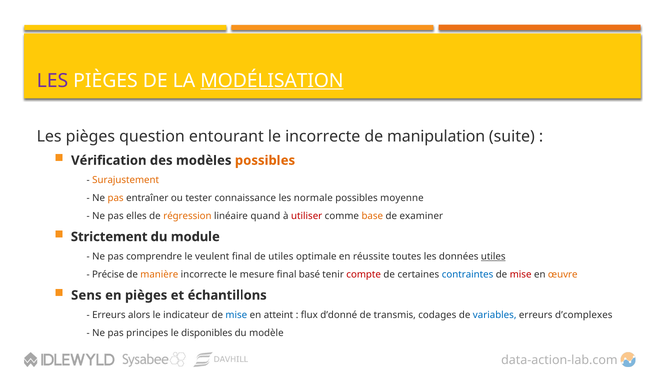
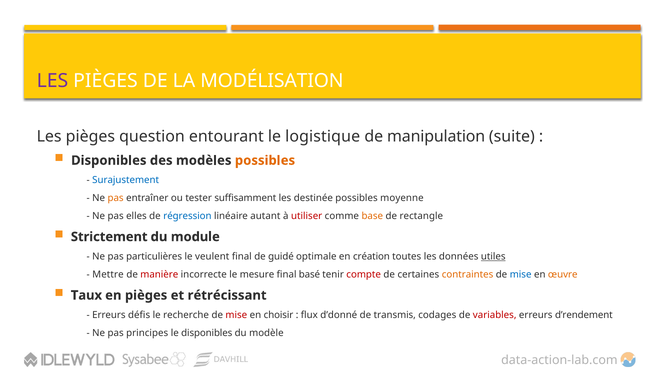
MODÉLISATION underline: present -> none (272, 81)
le incorrecte: incorrecte -> logistique (323, 136)
Vérification: Vérification -> Disponibles (109, 160)
Surajustement colour: orange -> blue (126, 180)
connaissance: connaissance -> suffisamment (245, 198)
normale: normale -> destinée (313, 198)
régression colour: orange -> blue (187, 216)
quand: quand -> autant (265, 216)
examiner: examiner -> rectangle (421, 216)
comprendre: comprendre -> particulières (154, 257)
de utiles: utiles -> guidé (281, 257)
réussite: réussite -> création (371, 257)
Précise: Précise -> Mettre (108, 274)
manière colour: orange -> red (159, 274)
contraintes colour: blue -> orange (468, 274)
mise colour: red -> blue (521, 274)
Sens: Sens -> Taux (86, 295)
échantillons: échantillons -> rétrécissant (227, 295)
alors: alors -> défis (139, 315)
indicateur: indicateur -> recherche (186, 315)
mise colour: blue -> red (236, 315)
atteint: atteint -> choisir (279, 315)
variables colour: blue -> red (495, 315)
d’complexes: d’complexes -> d’rendement (584, 315)
